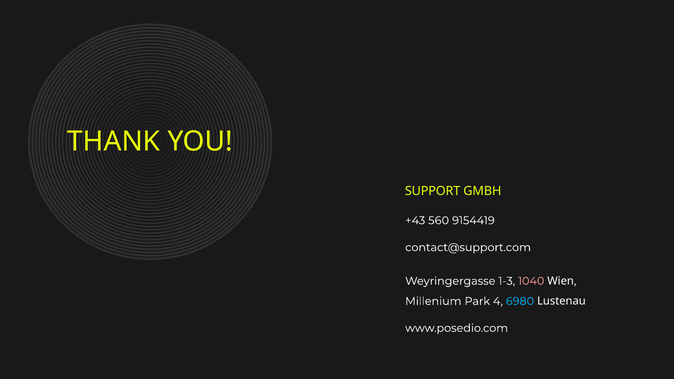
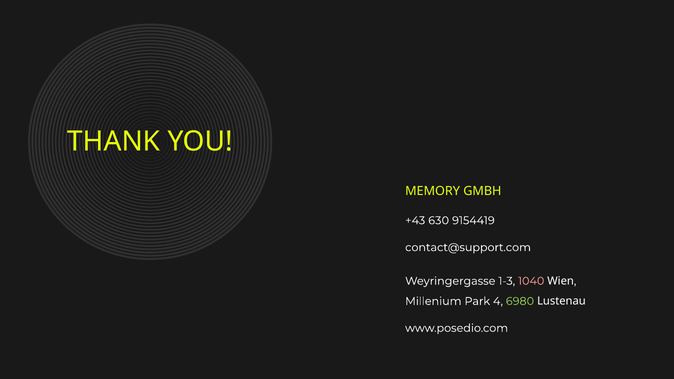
SUPPORT: SUPPORT -> MEMORY (433, 191)
560: 560 -> 630 (439, 221)
6980 colour: light blue -> light green (520, 301)
